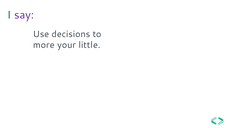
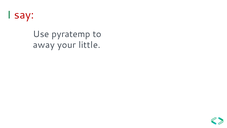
say colour: purple -> red (24, 15)
decisions: decisions -> pyratemp (71, 34)
more: more -> away (44, 45)
